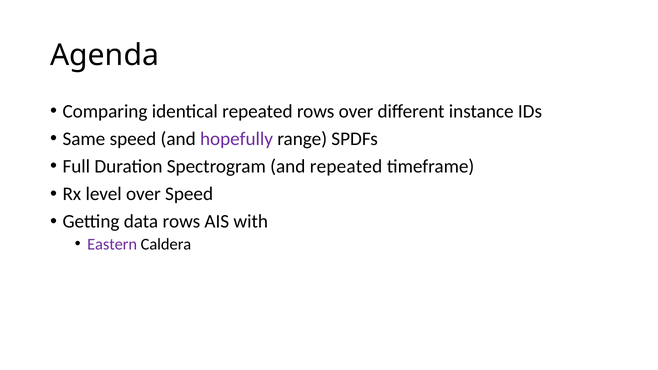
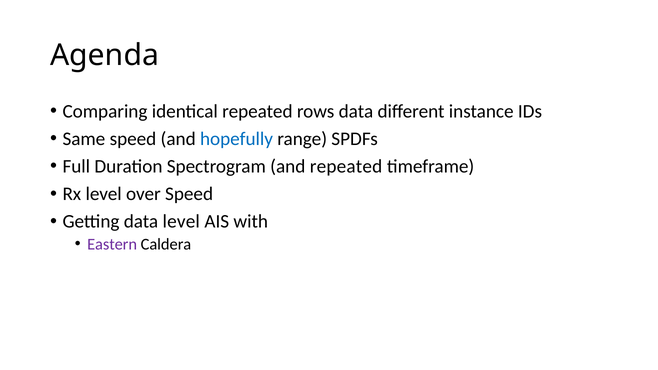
rows over: over -> data (356, 111)
hopefully colour: purple -> blue (237, 139)
data rows: rows -> level (181, 222)
